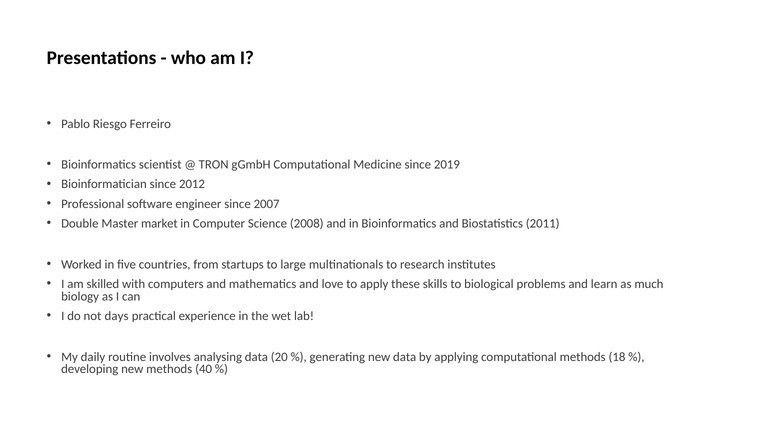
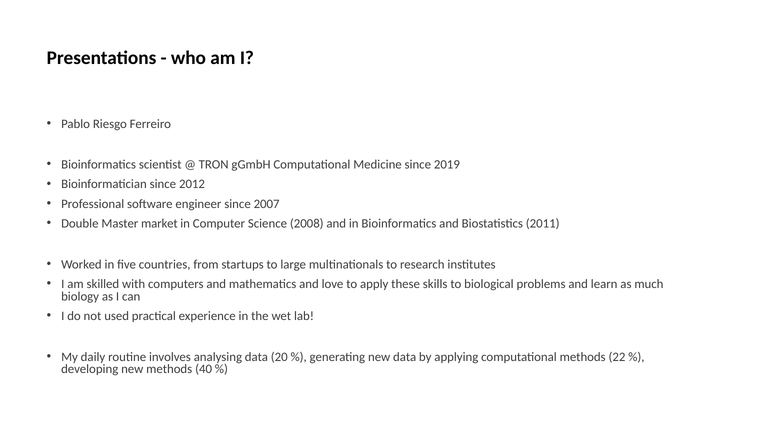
days: days -> used (117, 317)
18: 18 -> 22 (617, 357)
